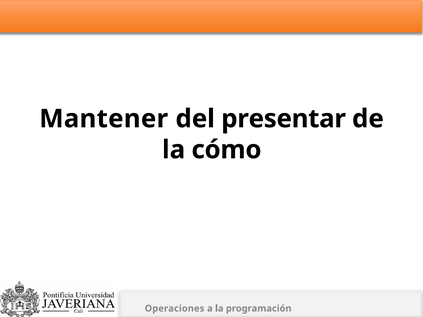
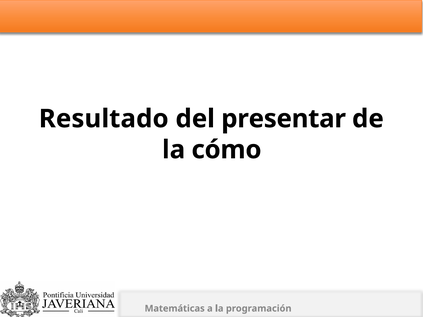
Mantener: Mantener -> Resultado (104, 119)
Operaciones: Operaciones -> Matemáticas (175, 309)
